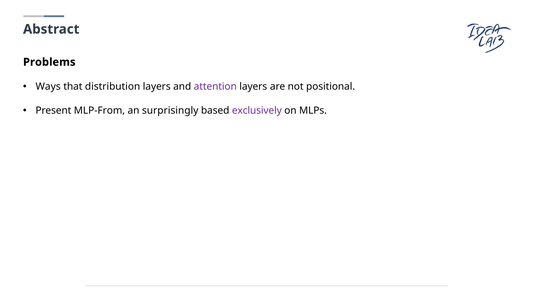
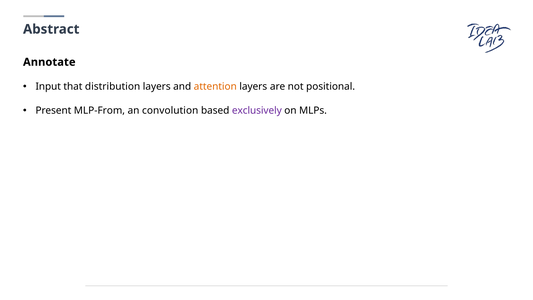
Problems: Problems -> Annotate (49, 62)
Ways: Ways -> Input (48, 87)
attention colour: purple -> orange (215, 87)
surprisingly: surprisingly -> convolution (170, 111)
